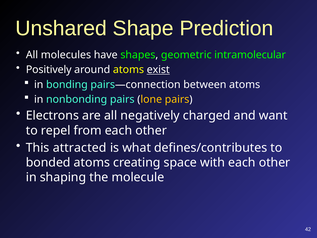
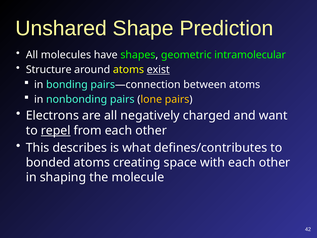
Positively: Positively -> Structure (49, 70)
repel underline: none -> present (56, 130)
attracted: attracted -> describes (80, 148)
